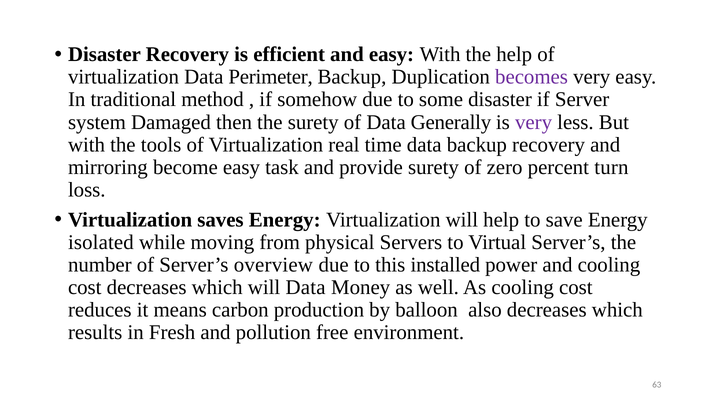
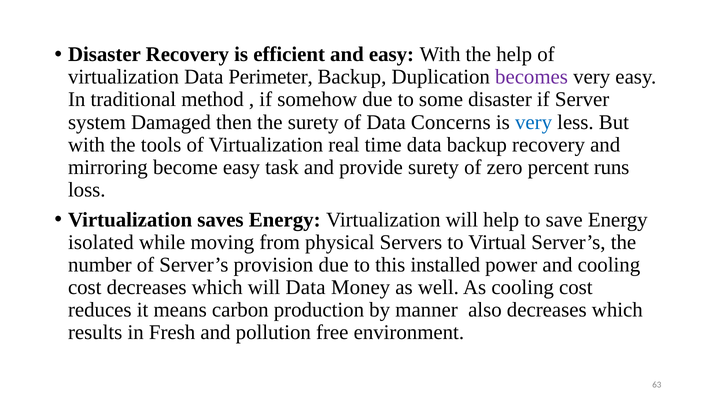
Generally: Generally -> Concerns (451, 122)
very colour: purple -> blue (534, 122)
turn: turn -> runs (612, 167)
overview: overview -> provision (273, 265)
balloon: balloon -> manner (427, 310)
